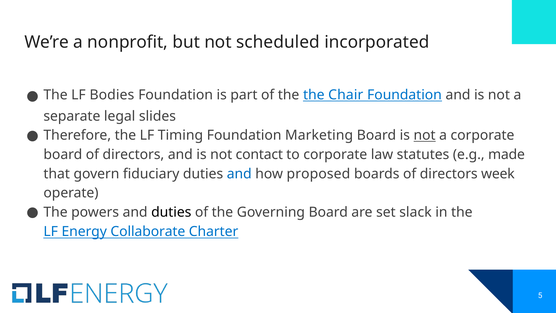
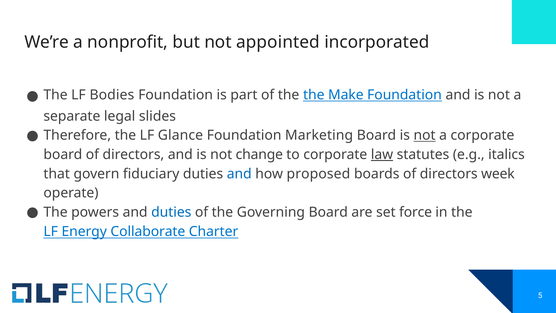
scheduled: scheduled -> appointed (278, 42)
Chair: Chair -> Make (346, 95)
Timing: Timing -> Glance (180, 135)
contact: contact -> change (259, 154)
law underline: none -> present (382, 154)
made: made -> italics (506, 154)
duties colour: black -> blue (171, 212)
slack: slack -> force (416, 212)
